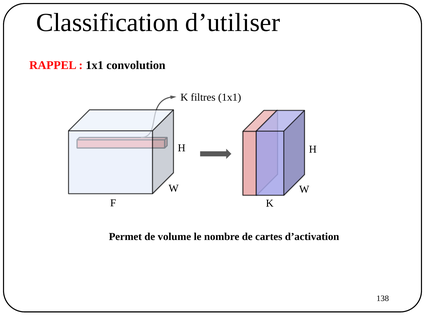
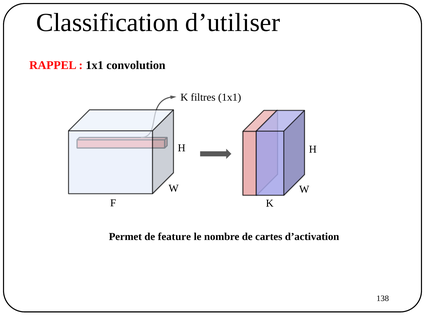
volume: volume -> feature (174, 237)
